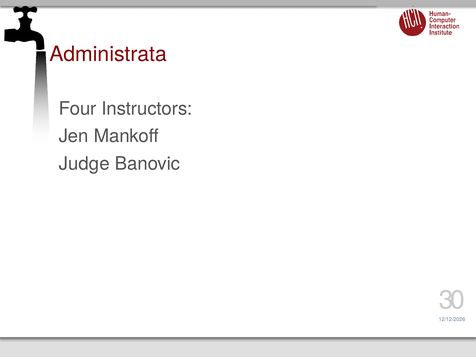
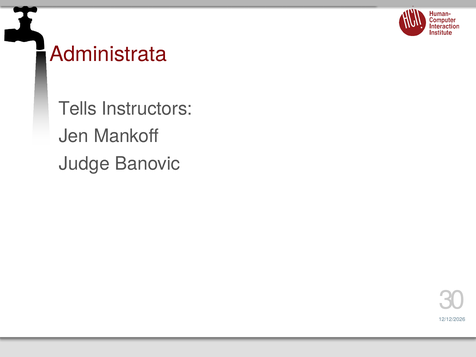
Four: Four -> Tells (78, 109)
